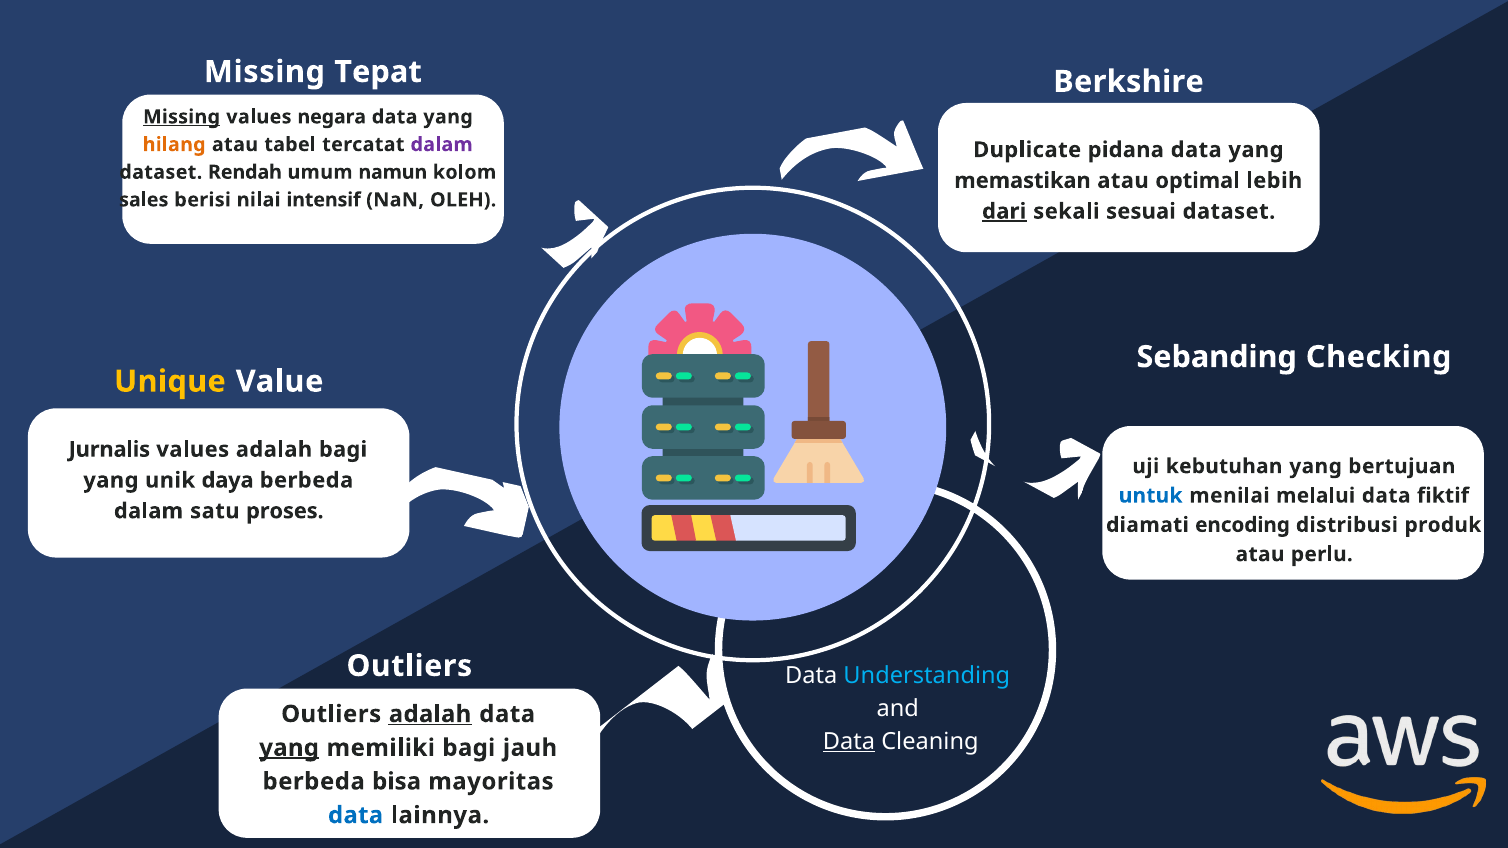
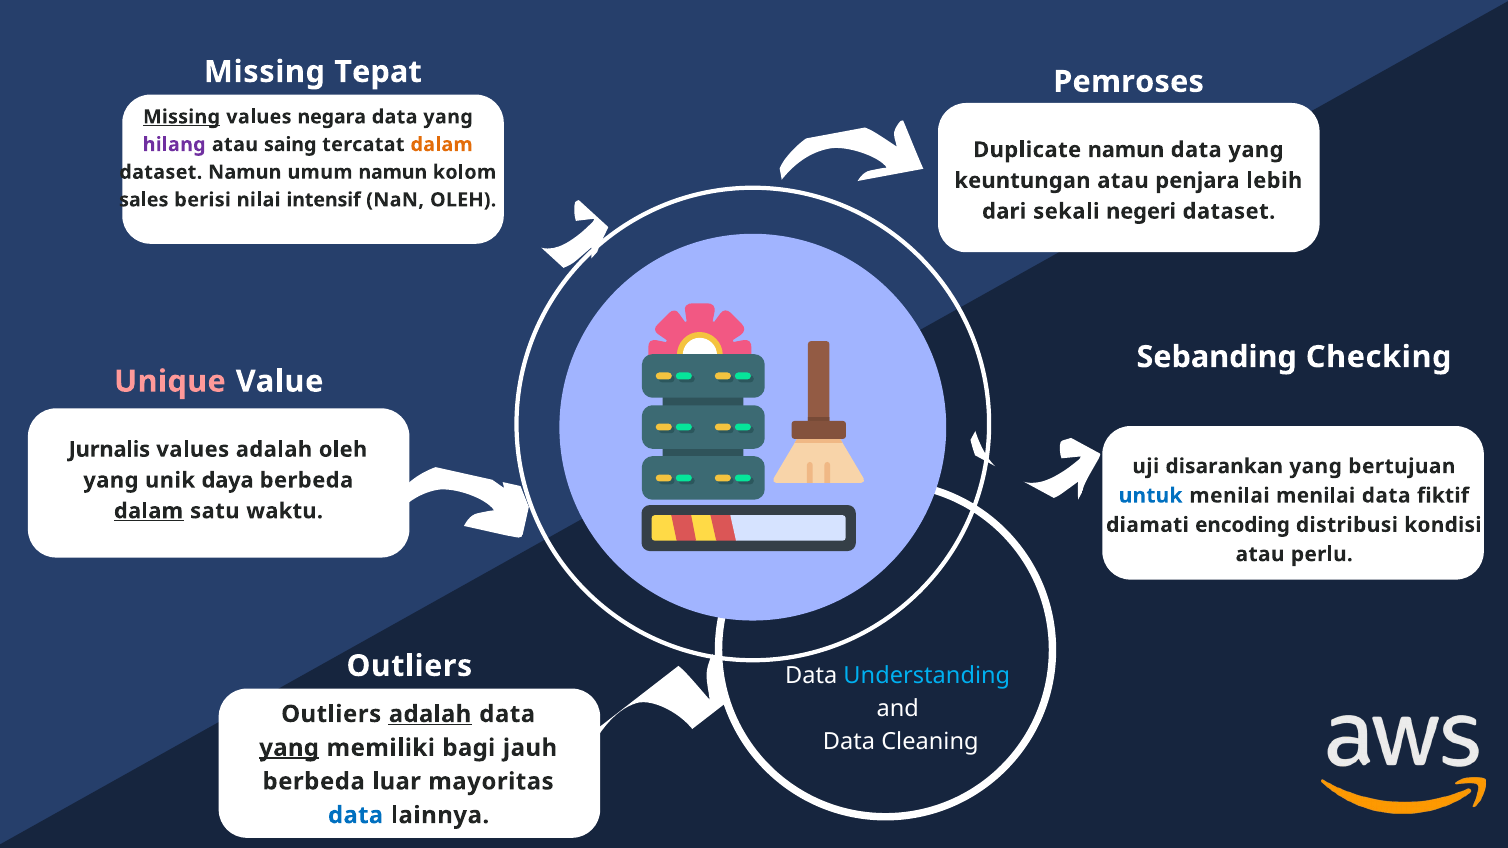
Berkshire: Berkshire -> Pemroses (1129, 82)
hilang colour: orange -> purple (174, 145)
tabel: tabel -> saing (290, 145)
dalam colour: purple -> orange (442, 145)
Duplicate pidana: pidana -> namun (1126, 150)
dataset Rendah: Rendah -> Namun (245, 172)
memastikan: memastikan -> keuntungan (1022, 181)
optimal: optimal -> penjara (1197, 181)
dari underline: present -> none (1004, 211)
sesuai: sesuai -> negeri (1141, 211)
Unique colour: yellow -> pink (170, 382)
adalah bagi: bagi -> oleh (343, 450)
kebutuhan: kebutuhan -> disarankan (1224, 466)
menilai melalui: melalui -> menilai (1316, 496)
dalam underline: none -> present (149, 511)
proses: proses -> waktu (285, 511)
produk: produk -> kondisi (1443, 525)
Data underline: present -> none (849, 742)
bisa: bisa -> luar (397, 782)
